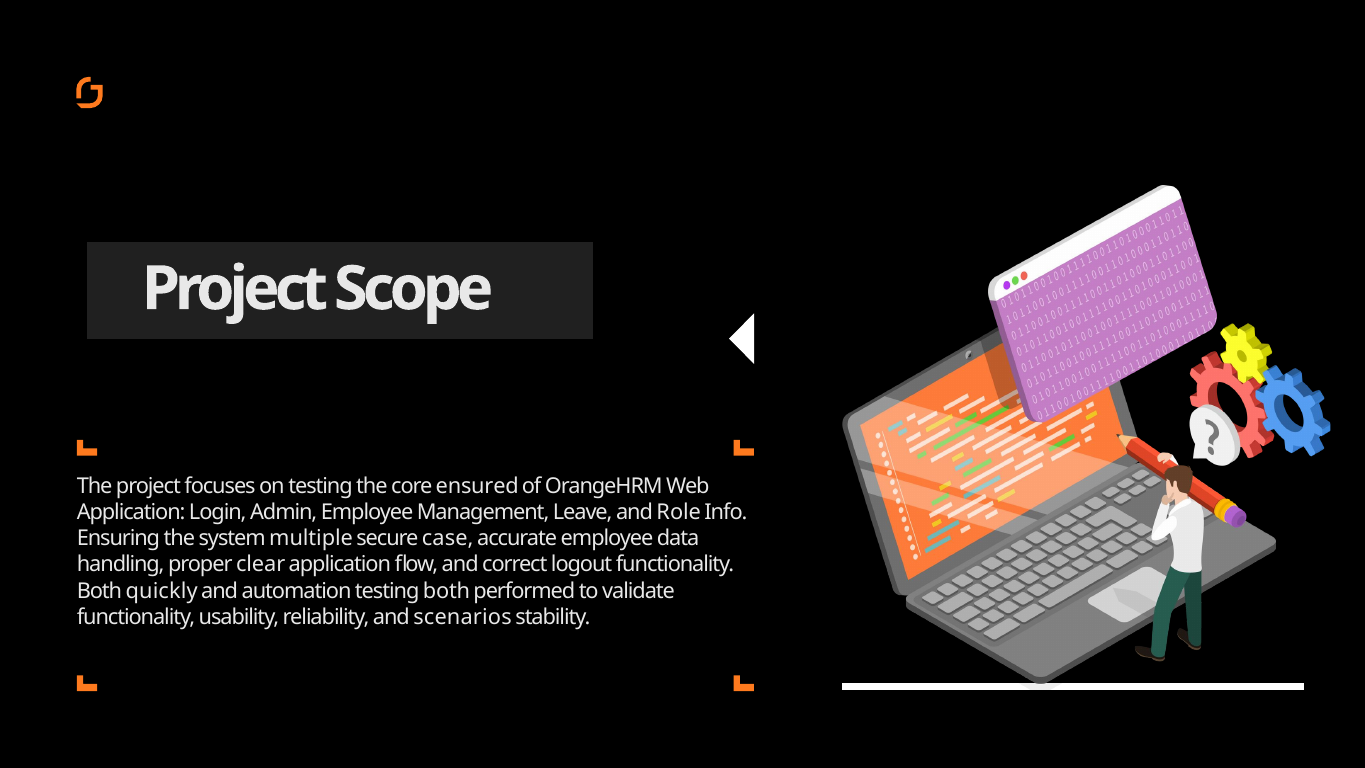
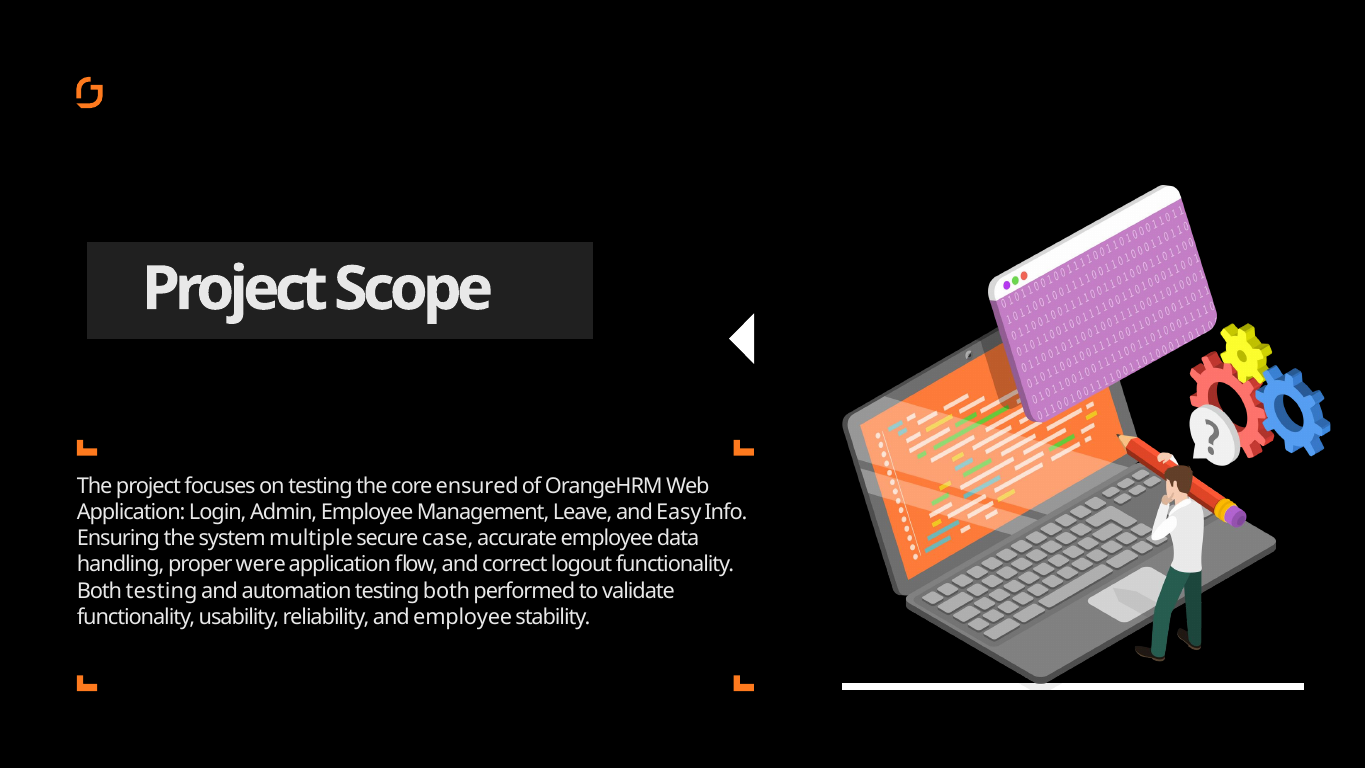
Role: Role -> Easy (679, 512)
clear: clear -> were (261, 564)
Both quickly: quickly -> testing (162, 591)
and scenarios: scenarios -> employee (463, 617)
